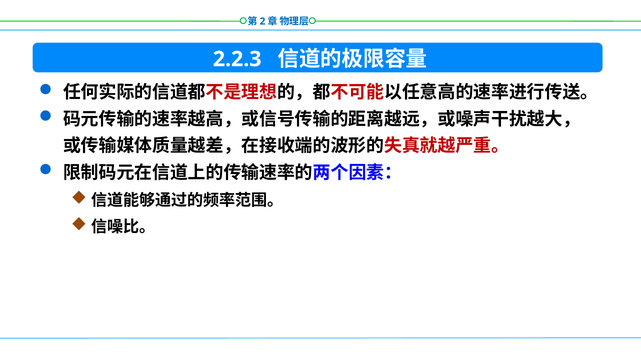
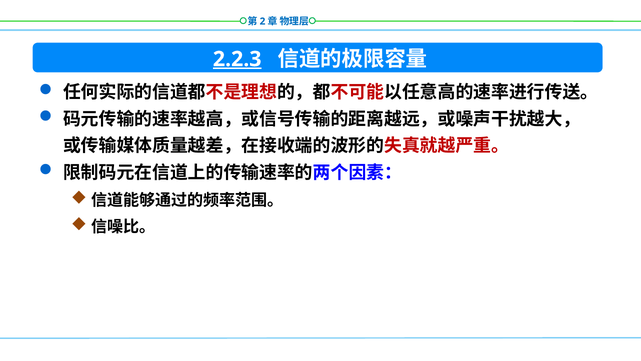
2.2.3 underline: none -> present (237, 59)
